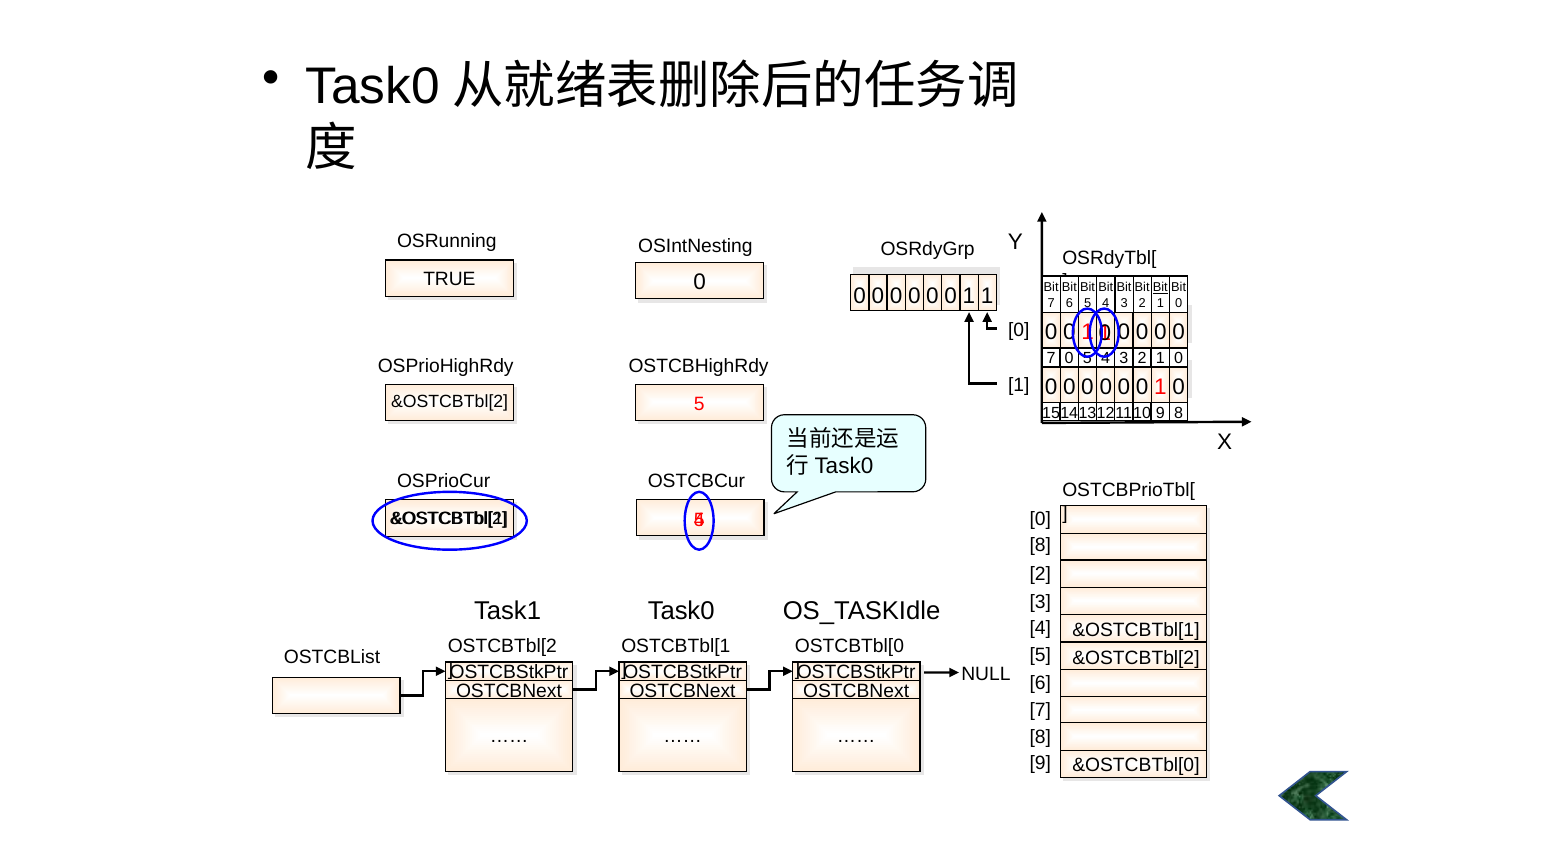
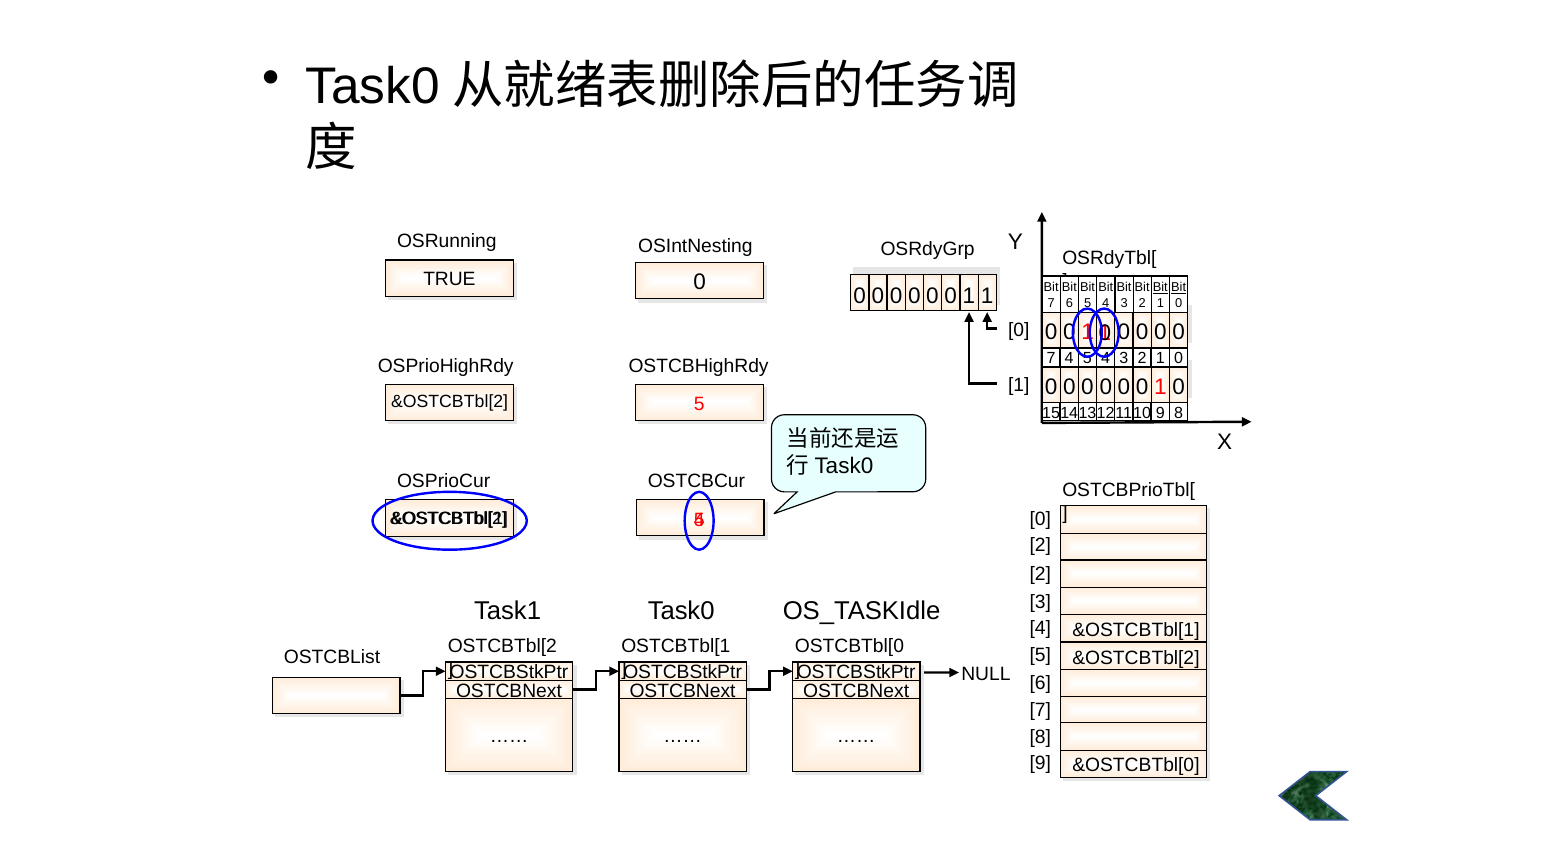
Bit underline: none -> present (1179, 287)
7 0: 0 -> 4 (1069, 358)
8: 8 -> 2 (1040, 545)
